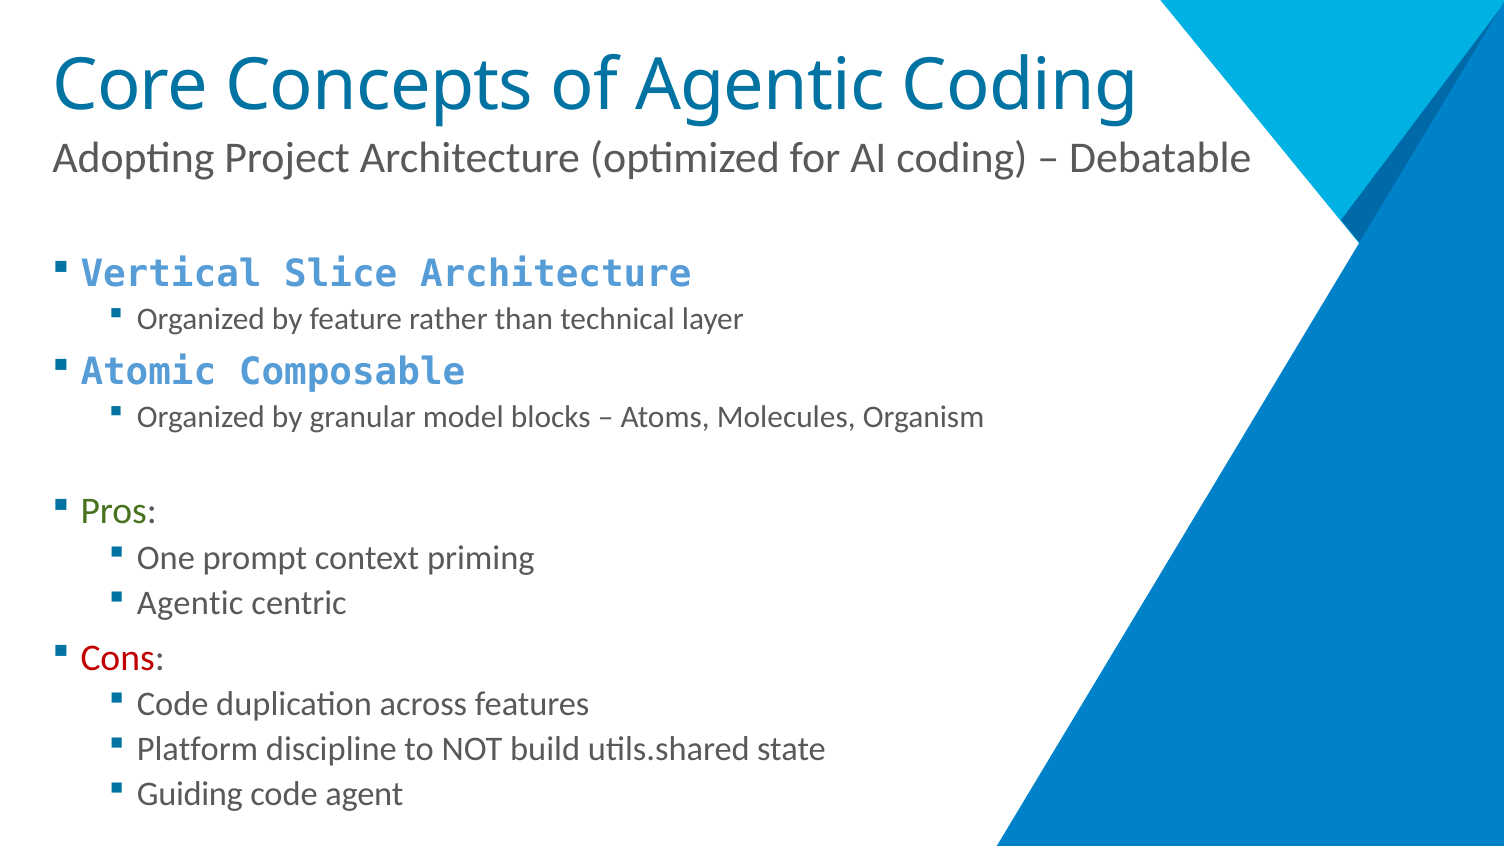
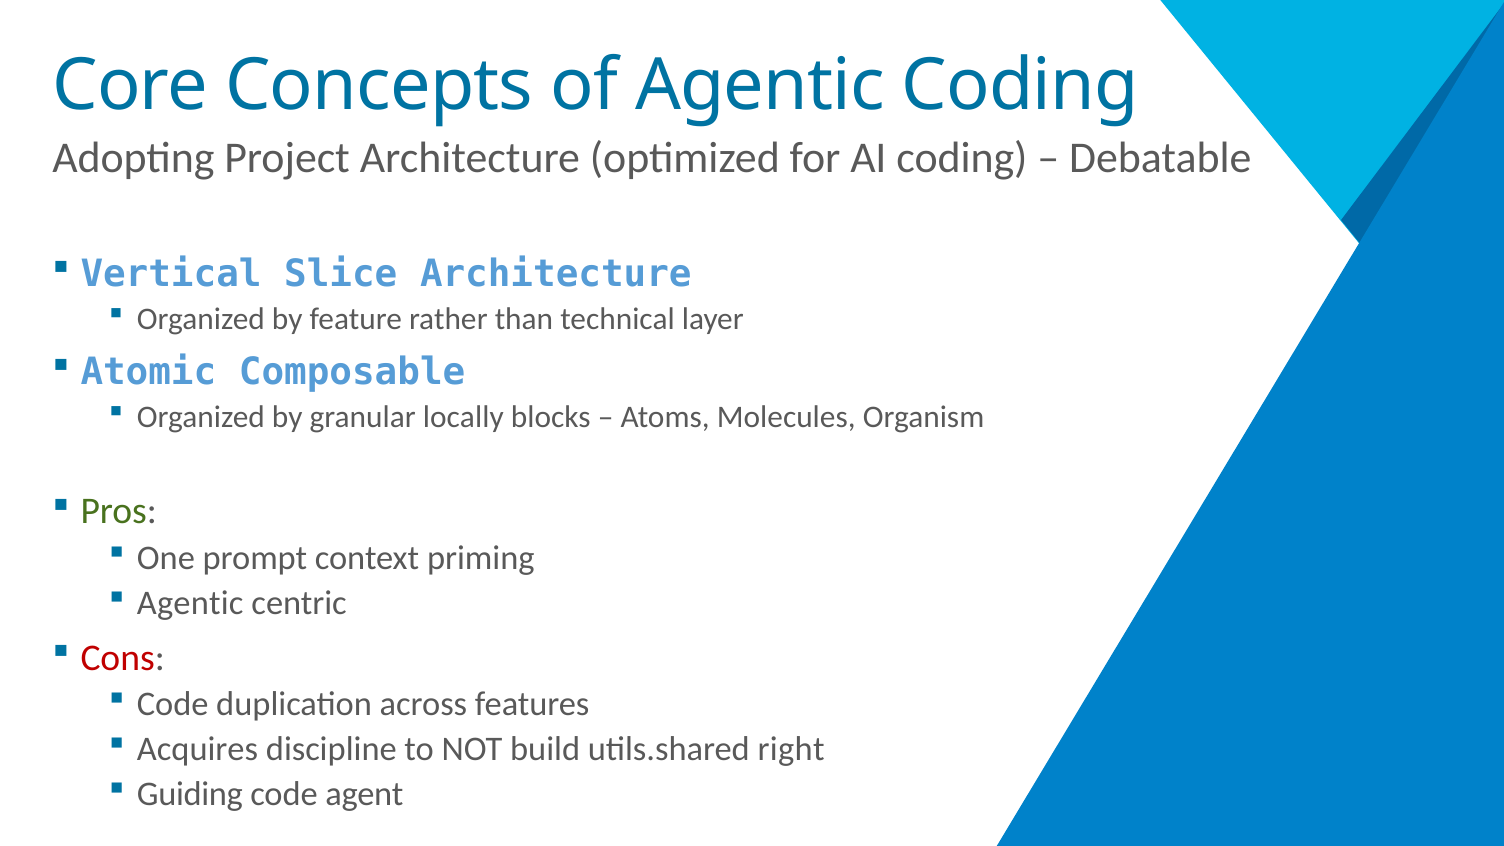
model: model -> locally (463, 417)
Platform: Platform -> Acquires (198, 750)
state: state -> right (791, 750)
